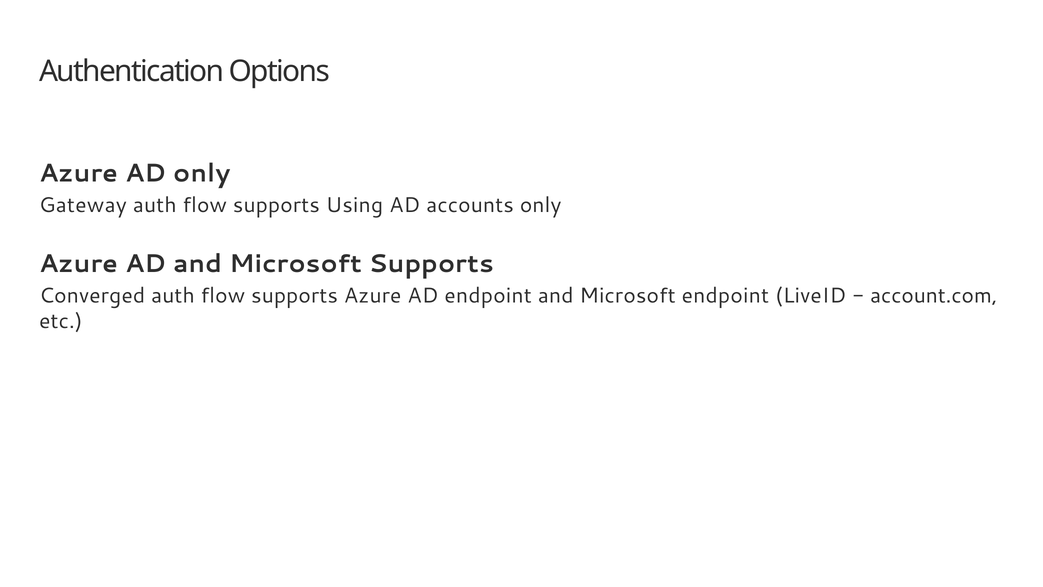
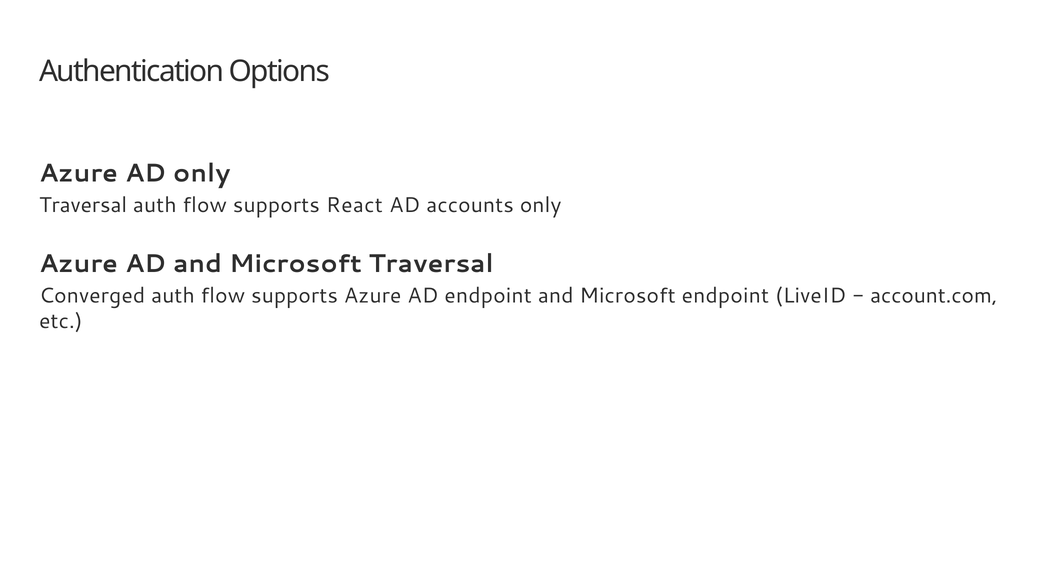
Gateway: Gateway -> Traversal (83, 205)
Using: Using -> React (354, 205)
Microsoft Supports: Supports -> Traversal (431, 263)
